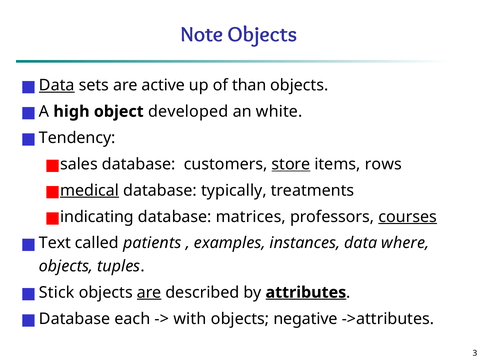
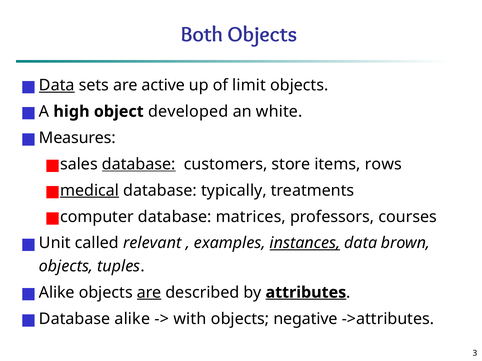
Note: Note -> Both (202, 34)
than: than -> limit (249, 85)
Tendency: Tendency -> Measures (77, 138)
database underline: none -> present (139, 164)
store underline: present -> none (291, 164)
indicating: indicating -> computer (97, 217)
courses underline: present -> none (408, 217)
Text: Text -> Unit (55, 243)
patients: patients -> relevant (152, 243)
instances underline: none -> present (305, 243)
where: where -> brown (405, 243)
Stick: Stick -> Alike (57, 293)
Database each: each -> alike (132, 319)
